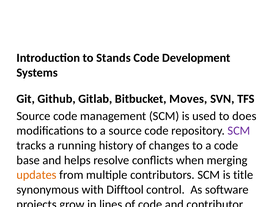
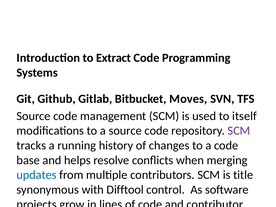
Stands: Stands -> Extract (114, 58)
Code Development: Development -> Programming (196, 58)
does: does -> itself (244, 116)
updates colour: orange -> blue (37, 175)
